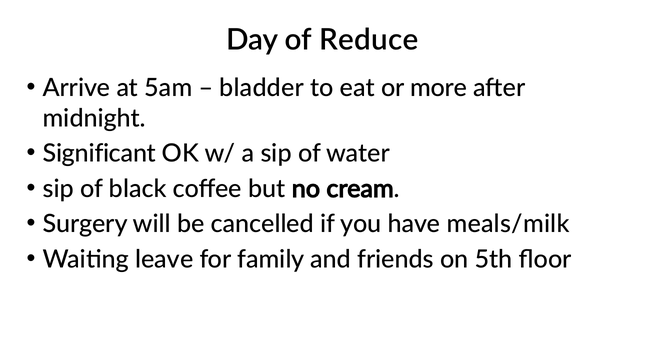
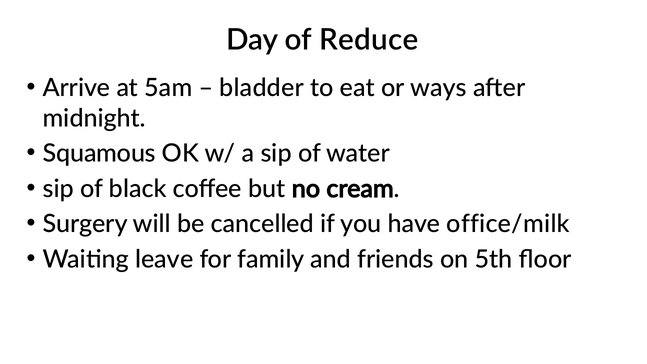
more: more -> ways (439, 88)
Significant: Significant -> Squamous (99, 154)
meals/milk: meals/milk -> office/milk (508, 224)
